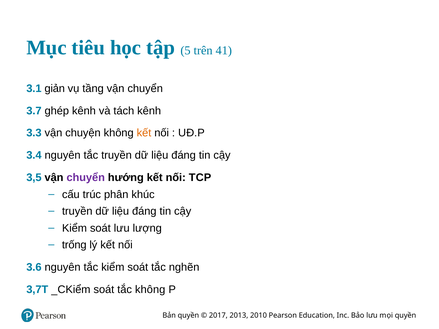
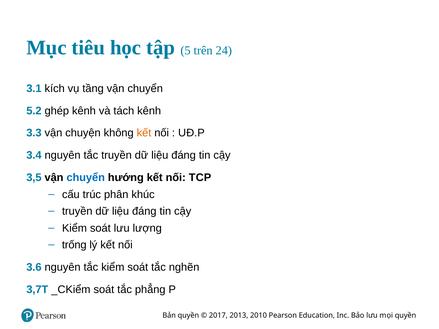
41: 41 -> 24 (224, 50)
giản: giản -> kích (55, 89)
3.7: 3.7 -> 5.2 (34, 111)
chuyển colour: purple -> blue (86, 178)
tắc không: không -> phẳng (150, 290)
